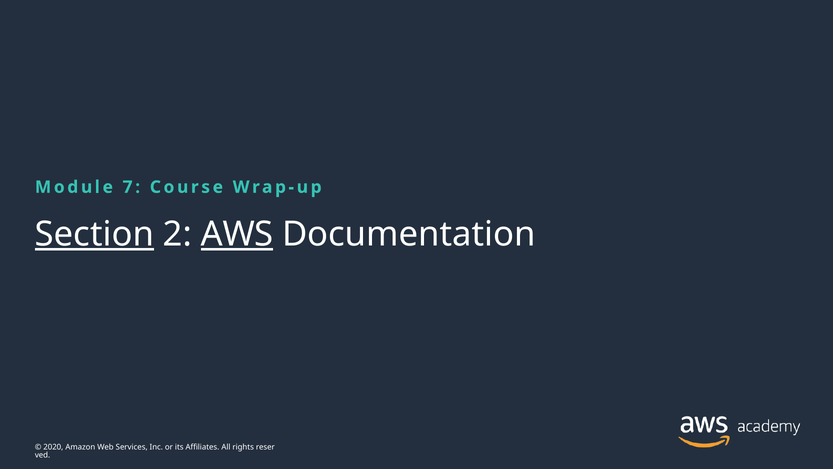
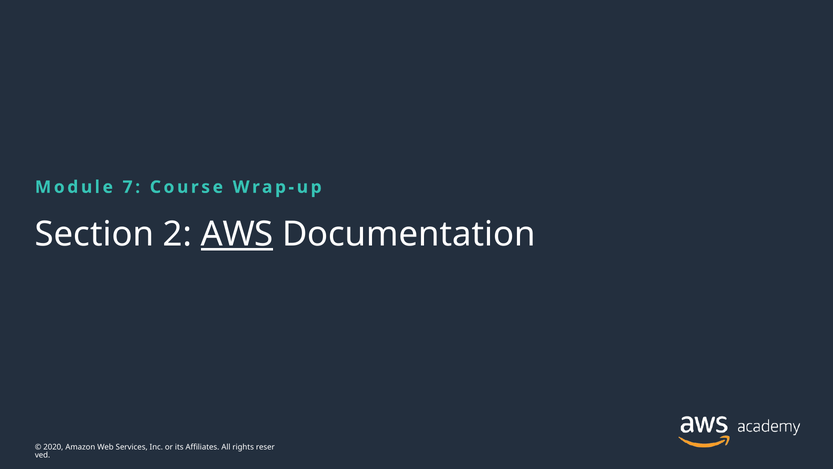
Section underline: present -> none (94, 234)
